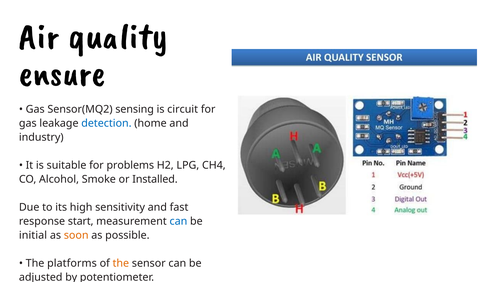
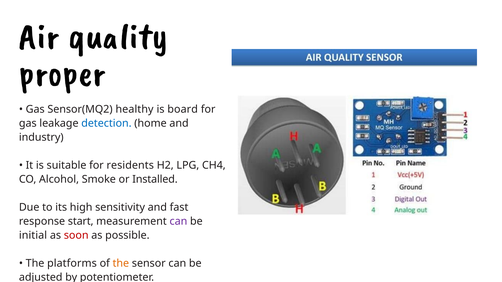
ensure: ensure -> proper (62, 73)
sensing: sensing -> healthy (135, 109)
circuit: circuit -> board (183, 109)
problems: problems -> residents (130, 165)
can colour: blue -> purple (178, 222)
soon colour: orange -> red (76, 236)
